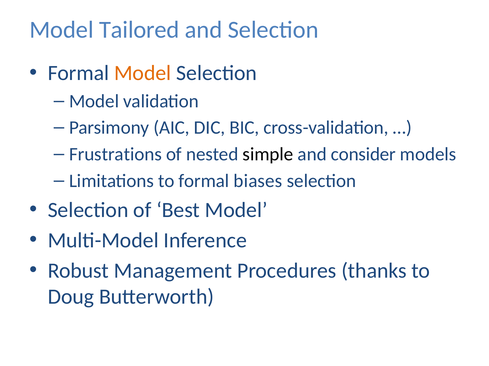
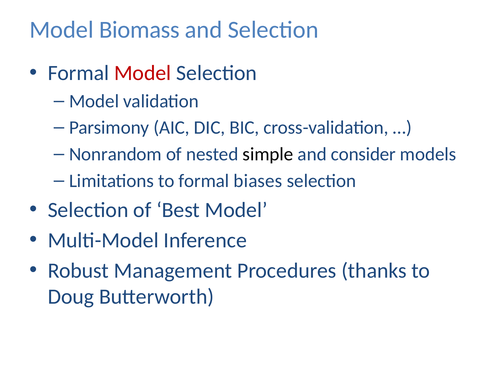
Tailored: Tailored -> Biomass (139, 30)
Model colour: orange -> red (143, 73)
Frustrations: Frustrations -> Nonrandom (115, 155)
